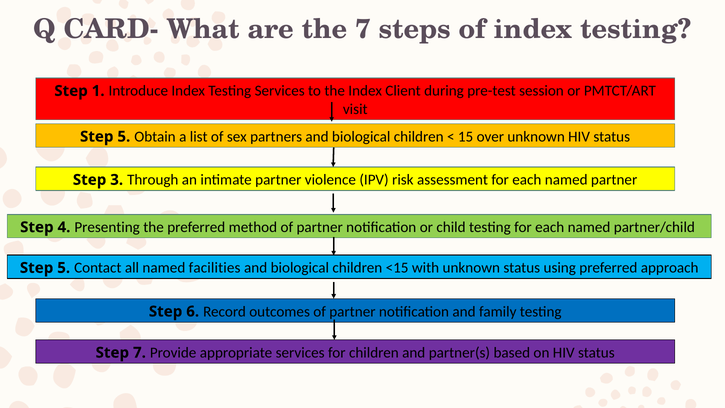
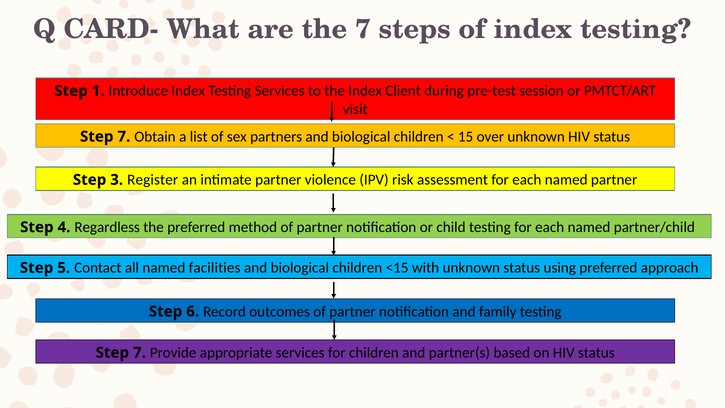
5: 5 -> 7 (124, 137)
Through: Through -> Register (153, 180)
Presenting: Presenting -> Regardless (107, 227)
